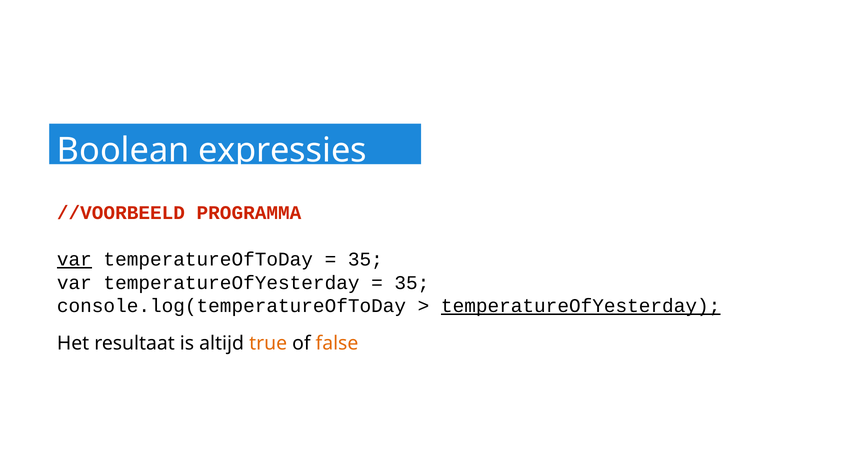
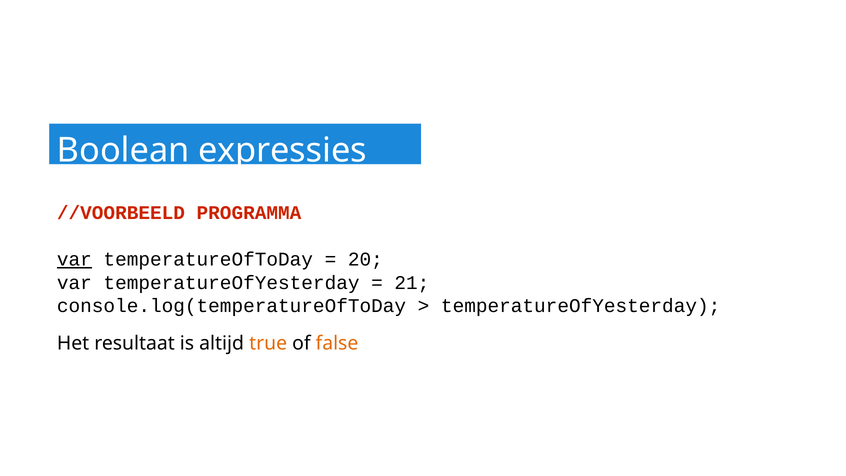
35: 35 -> 20 (365, 259)
35: 35 -> 21 (412, 283)
temperatureOfYesterday underline: present -> none (581, 306)
